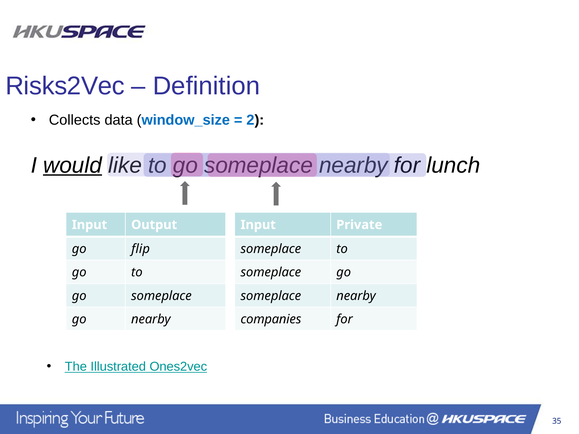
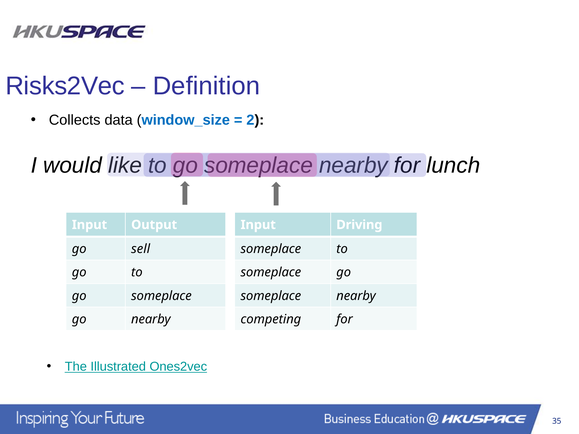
would underline: present -> none (73, 166)
Private: Private -> Driving (359, 225)
flip: flip -> sell (141, 249)
companies: companies -> competing (271, 320)
